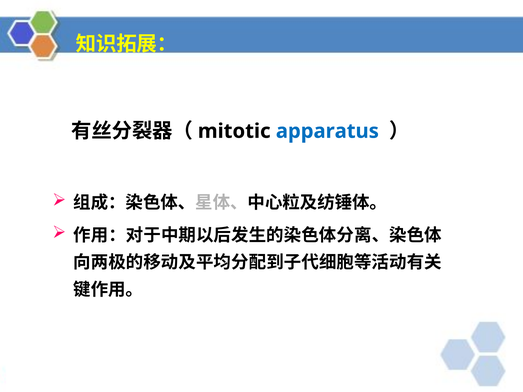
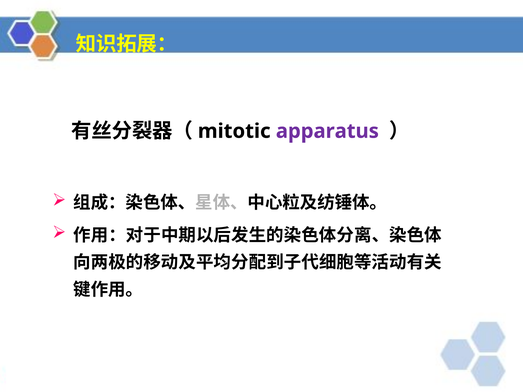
apparatus colour: blue -> purple (327, 131)
